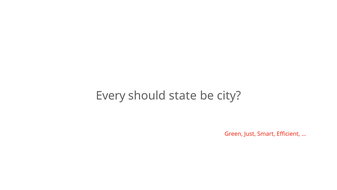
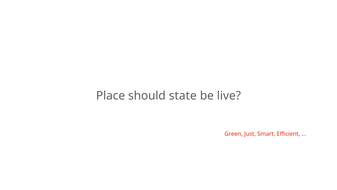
Every: Every -> Place (111, 96)
city: city -> live (229, 96)
